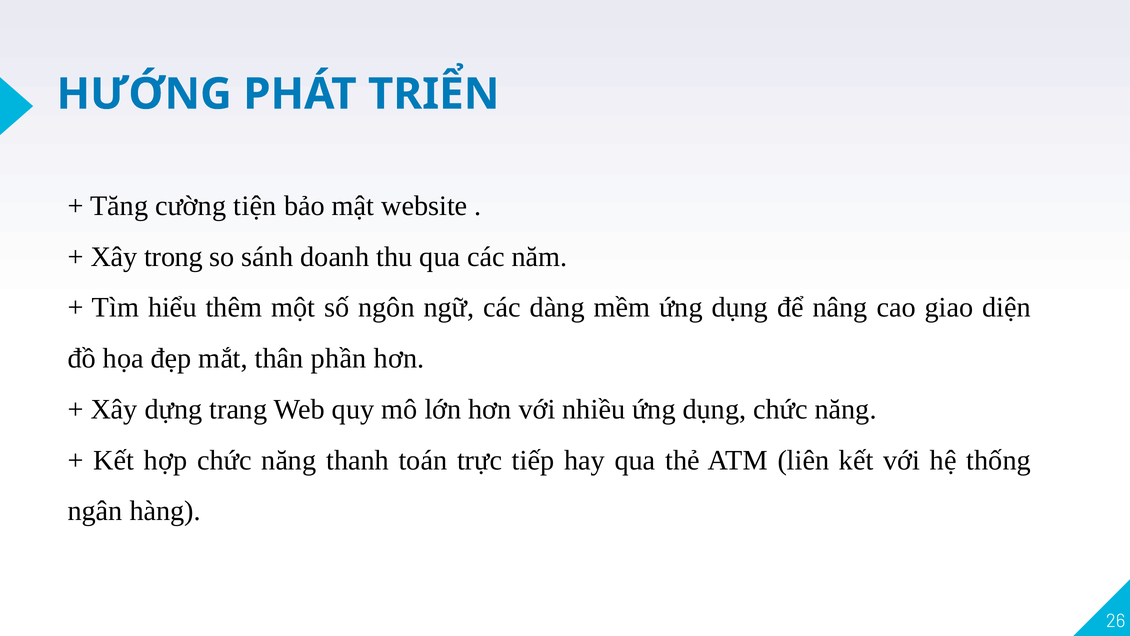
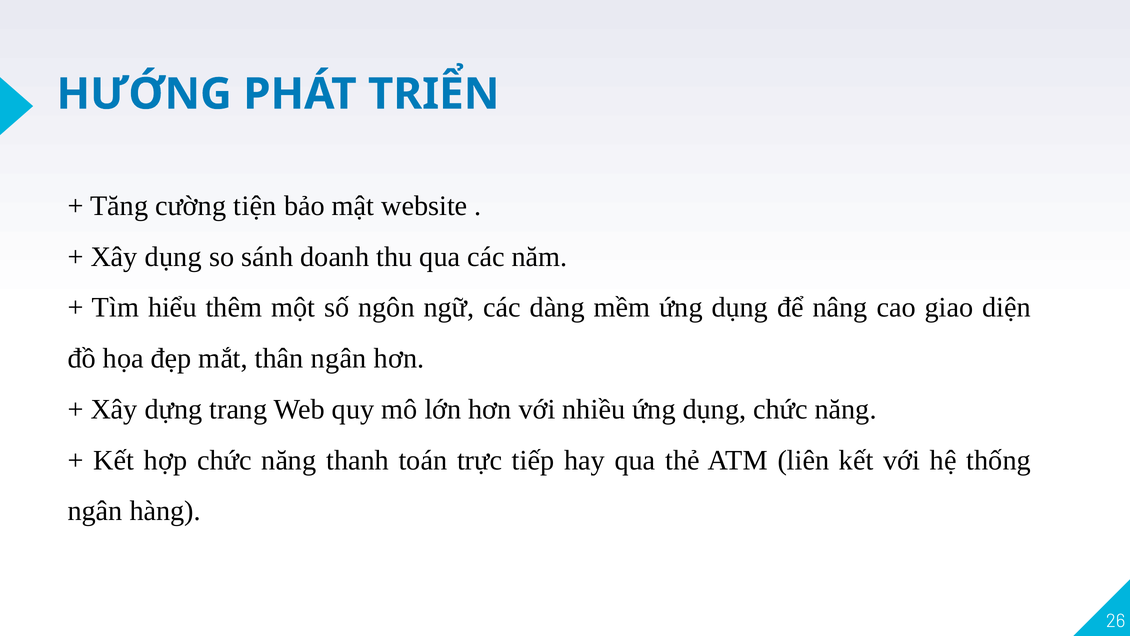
Xây trong: trong -> dụng (173, 257)
thân phần: phần -> ngân (339, 358)
